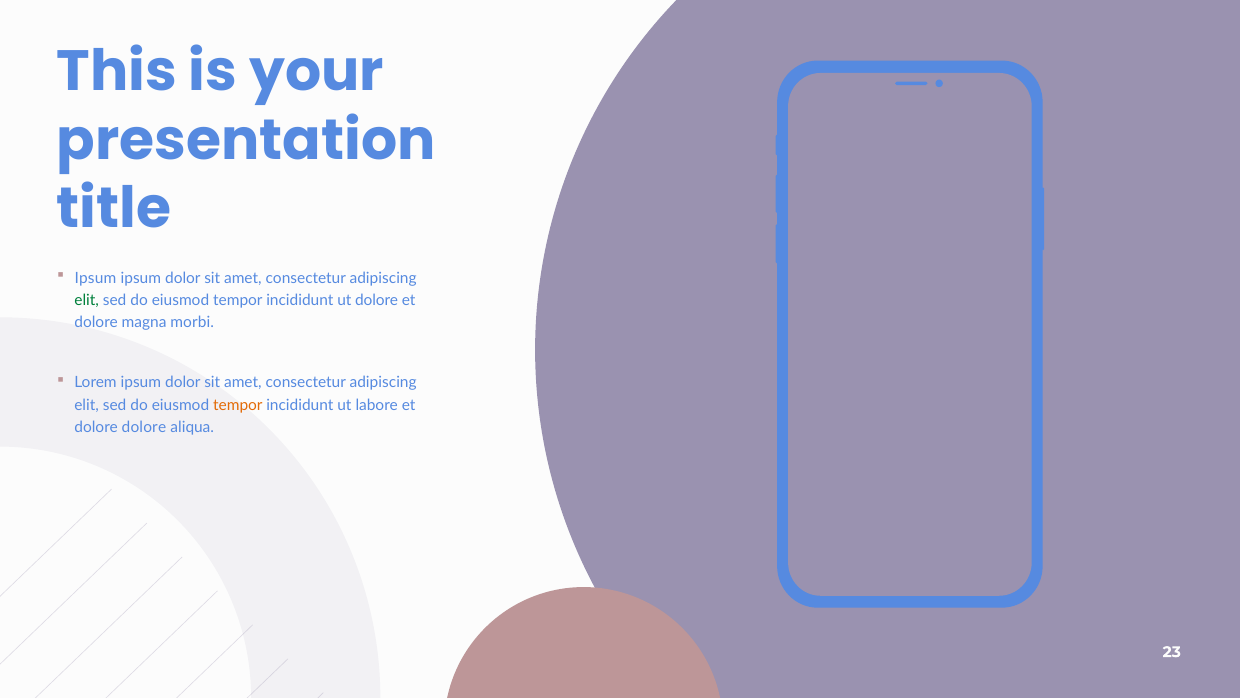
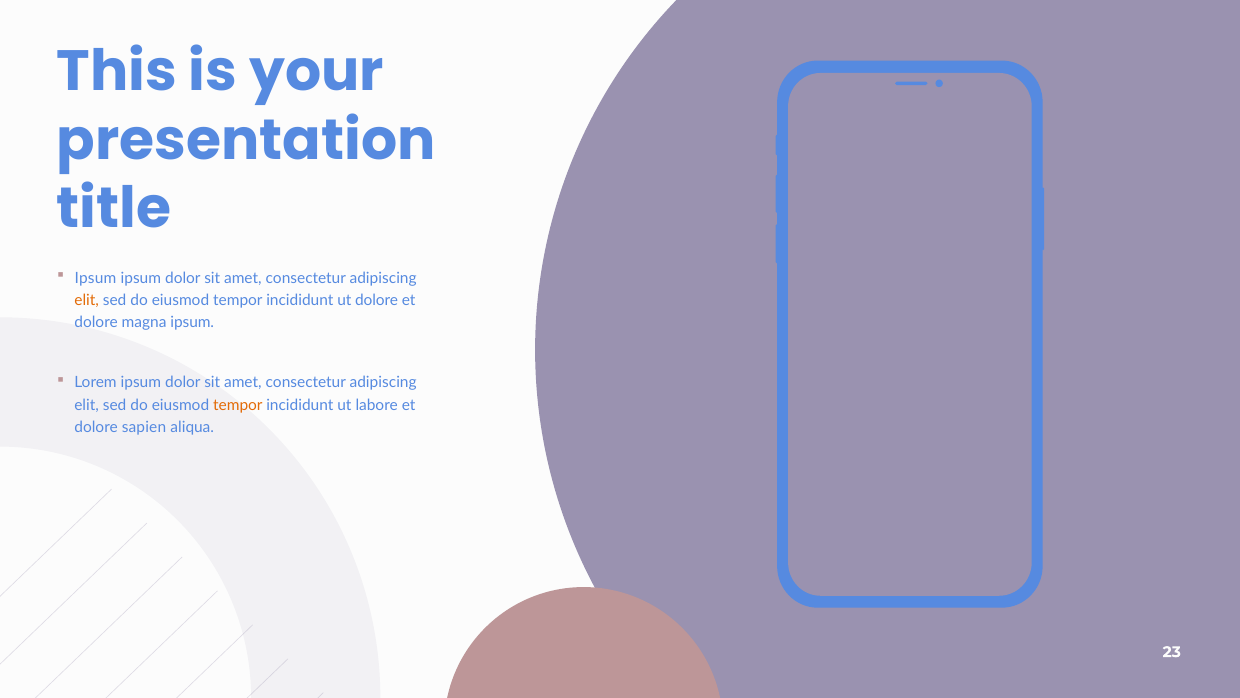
elit colour: green -> orange (87, 300)
magna morbi: morbi -> ipsum (192, 322)
dolore dolore: dolore -> sapien (144, 427)
